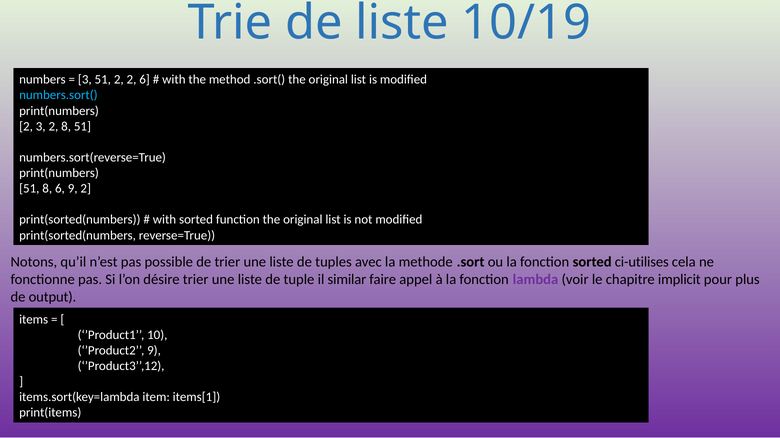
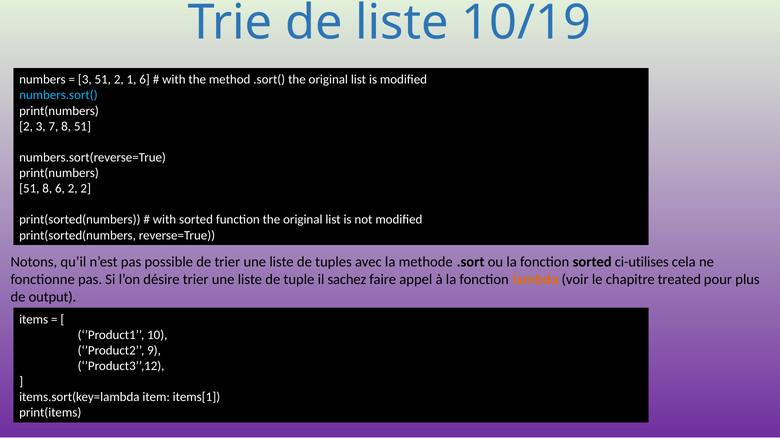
2 2: 2 -> 1 (132, 80)
3 2: 2 -> 7 (53, 127)
6 9: 9 -> 2 (73, 189)
similar: similar -> sachez (347, 280)
lambda colour: purple -> orange (536, 280)
implicit: implicit -> treated (679, 280)
